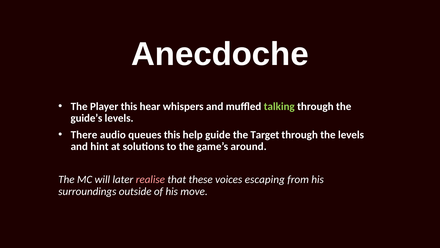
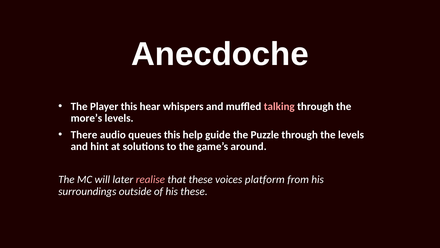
talking colour: light green -> pink (279, 106)
guide’s: guide’s -> more’s (86, 118)
Target: Target -> Puzzle (265, 134)
escaping: escaping -> platform (265, 179)
his move: move -> these (194, 191)
